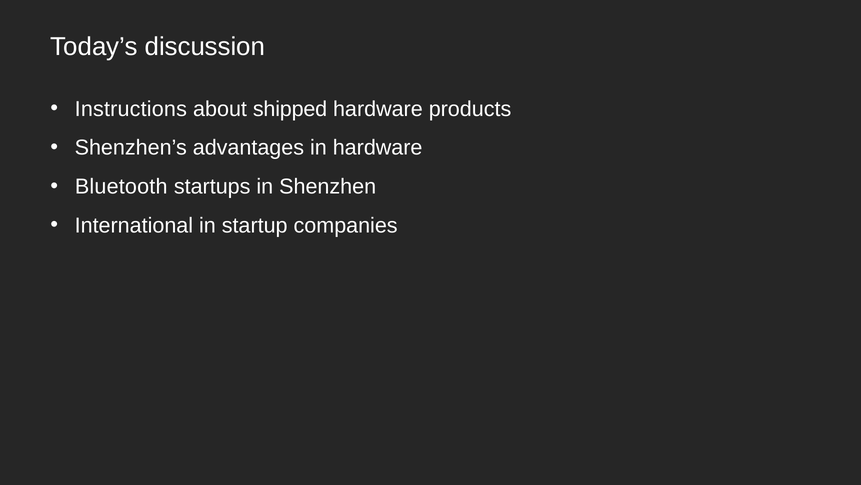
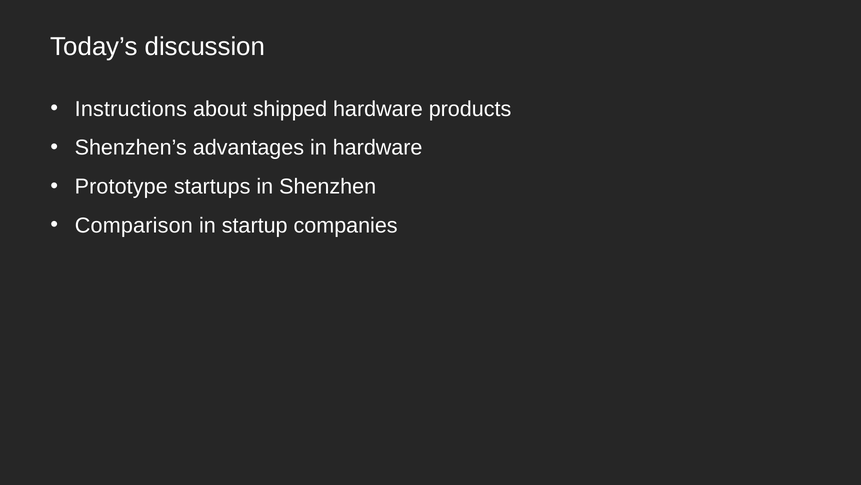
Bluetooth: Bluetooth -> Prototype (121, 186)
International: International -> Comparison (134, 225)
